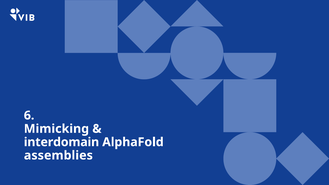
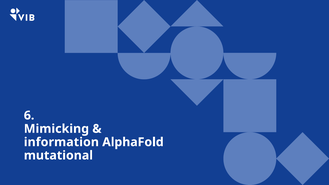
interdomain: interdomain -> information (61, 142)
assemblies: assemblies -> mutational (58, 155)
